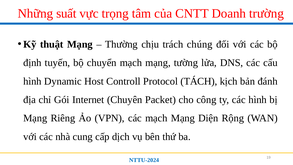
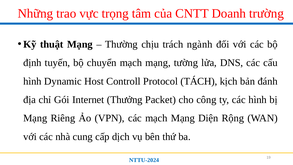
suất: suất -> trao (66, 13)
chúng: chúng -> ngành (200, 44)
Chuyên: Chuyên -> Thưởng (125, 100)
